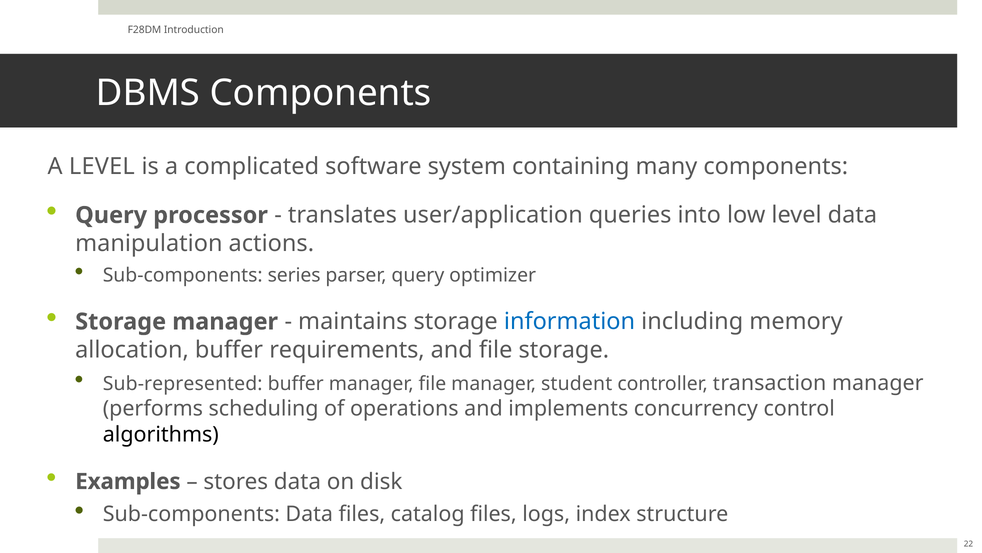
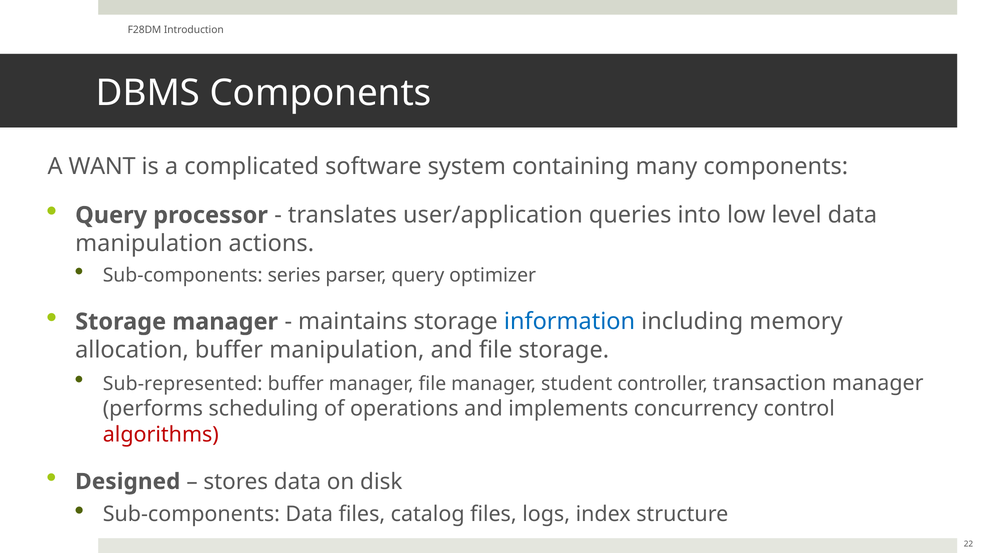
A LEVEL: LEVEL -> WANT (102, 166)
buffer requirements: requirements -> manipulation (347, 350)
algorithms colour: black -> red (161, 434)
Examples: Examples -> Designed (128, 481)
